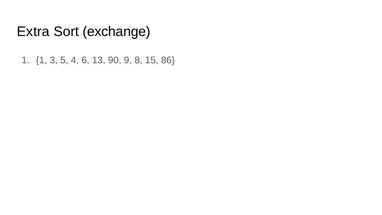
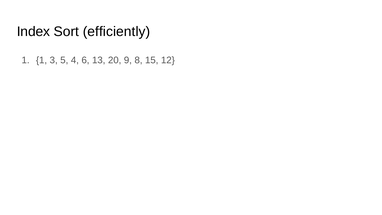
Extra: Extra -> Index (33, 32)
exchange: exchange -> efficiently (116, 32)
90: 90 -> 20 (115, 60)
86: 86 -> 12 (168, 60)
